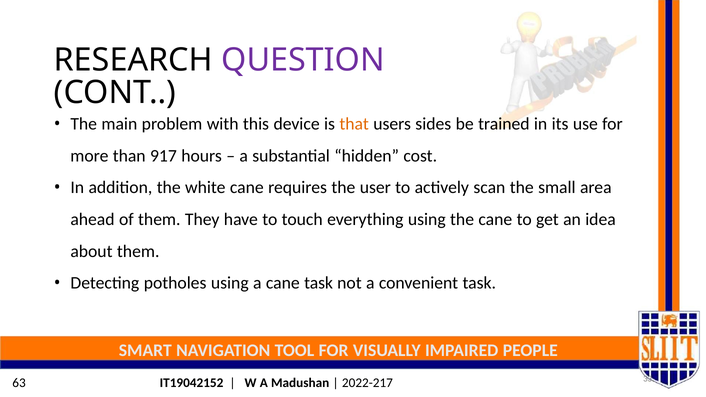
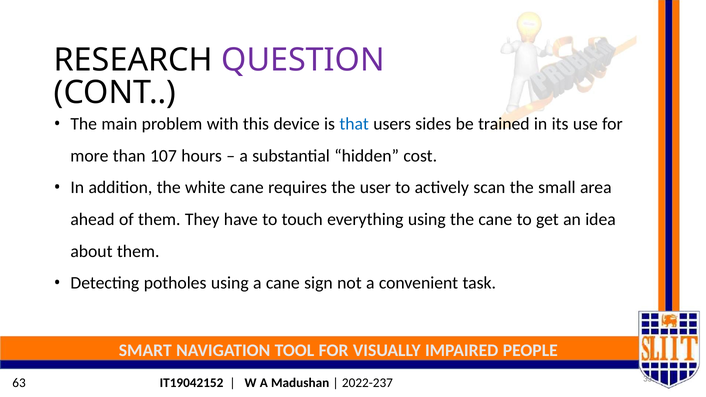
that colour: orange -> blue (354, 124)
917: 917 -> 107 (163, 156)
cane task: task -> sign (318, 283)
2022-217: 2022-217 -> 2022-237 (367, 383)
